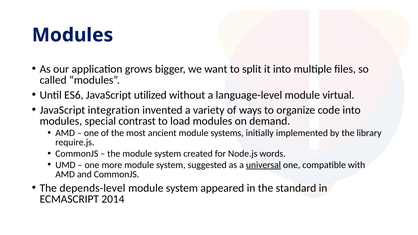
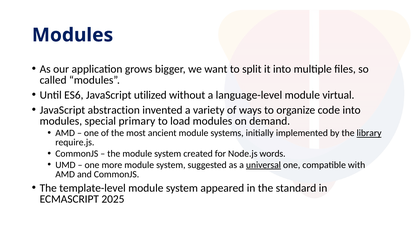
integration: integration -> abstraction (114, 110)
contrast: contrast -> primary (137, 121)
library underline: none -> present (369, 133)
depends-level: depends-level -> template-level (93, 188)
2014: 2014 -> 2025 (113, 199)
